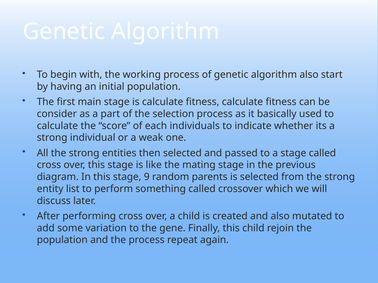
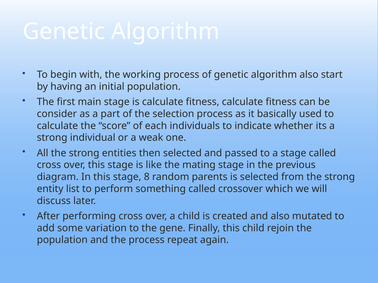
9: 9 -> 8 (147, 177)
